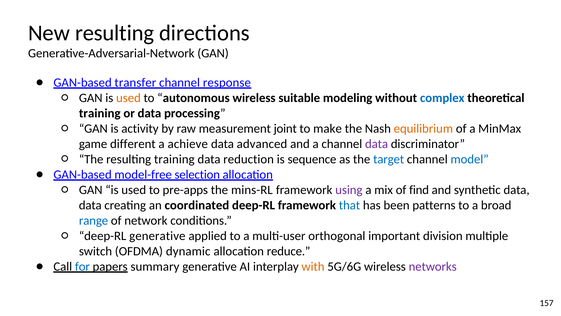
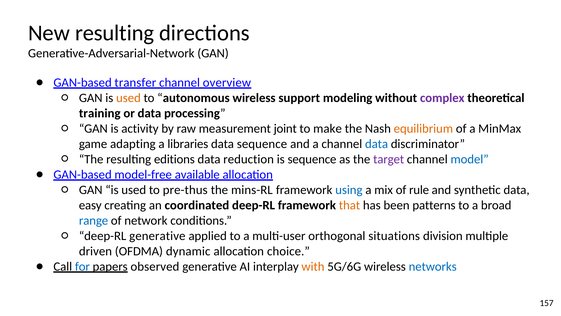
response: response -> overview (227, 82)
suitable: suitable -> support (299, 98)
complex colour: blue -> purple (442, 98)
different: different -> adapting (133, 144)
achieve: achieve -> libraries (188, 144)
data advanced: advanced -> sequence (262, 144)
data colour: purple -> blue (377, 144)
resulting training: training -> editions (174, 159)
target colour: blue -> purple (389, 159)
selection: selection -> available (197, 174)
pre-apps: pre-apps -> pre-thus (185, 190)
using colour: purple -> blue (349, 190)
find: find -> rule (419, 190)
data: data -> easy (90, 205)
that colour: blue -> orange (350, 205)
important: important -> situations (394, 236)
switch: switch -> driven (95, 251)
reduce: reduce -> choice (288, 251)
summary: summary -> observed (155, 266)
networks colour: purple -> blue (433, 266)
